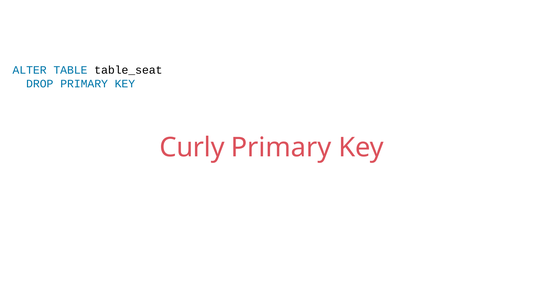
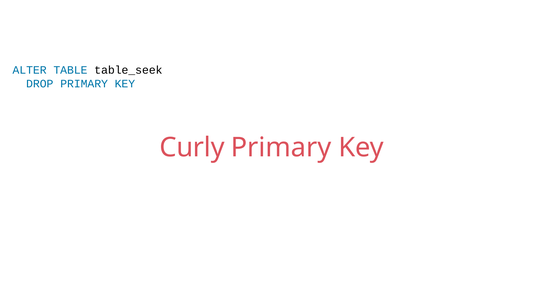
table_seat: table_seat -> table_seek (128, 70)
